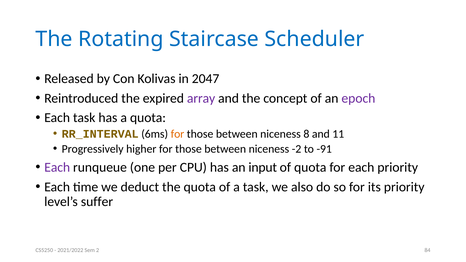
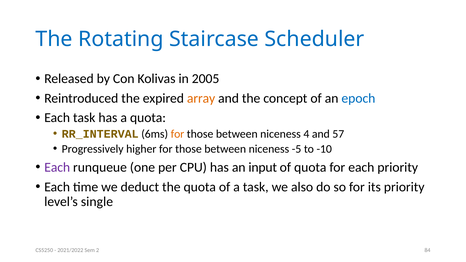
2047: 2047 -> 2005 (206, 79)
array colour: purple -> orange (201, 98)
epoch colour: purple -> blue (358, 98)
8: 8 -> 4 (306, 134)
11: 11 -> 57 (338, 134)
-2: -2 -> -5 (297, 149)
-91: -91 -> -10 (324, 149)
suffer: suffer -> single (97, 202)
